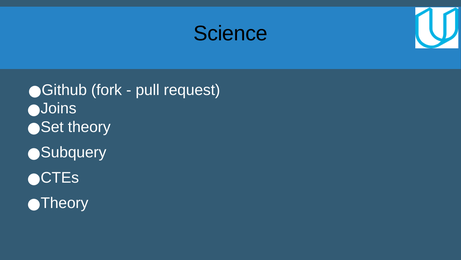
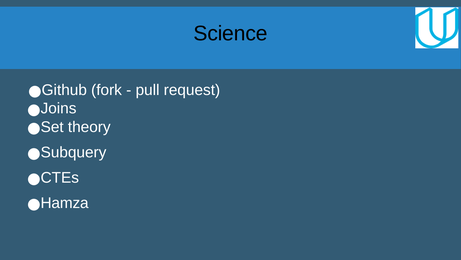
Theory: Theory -> Hamza (65, 203)
